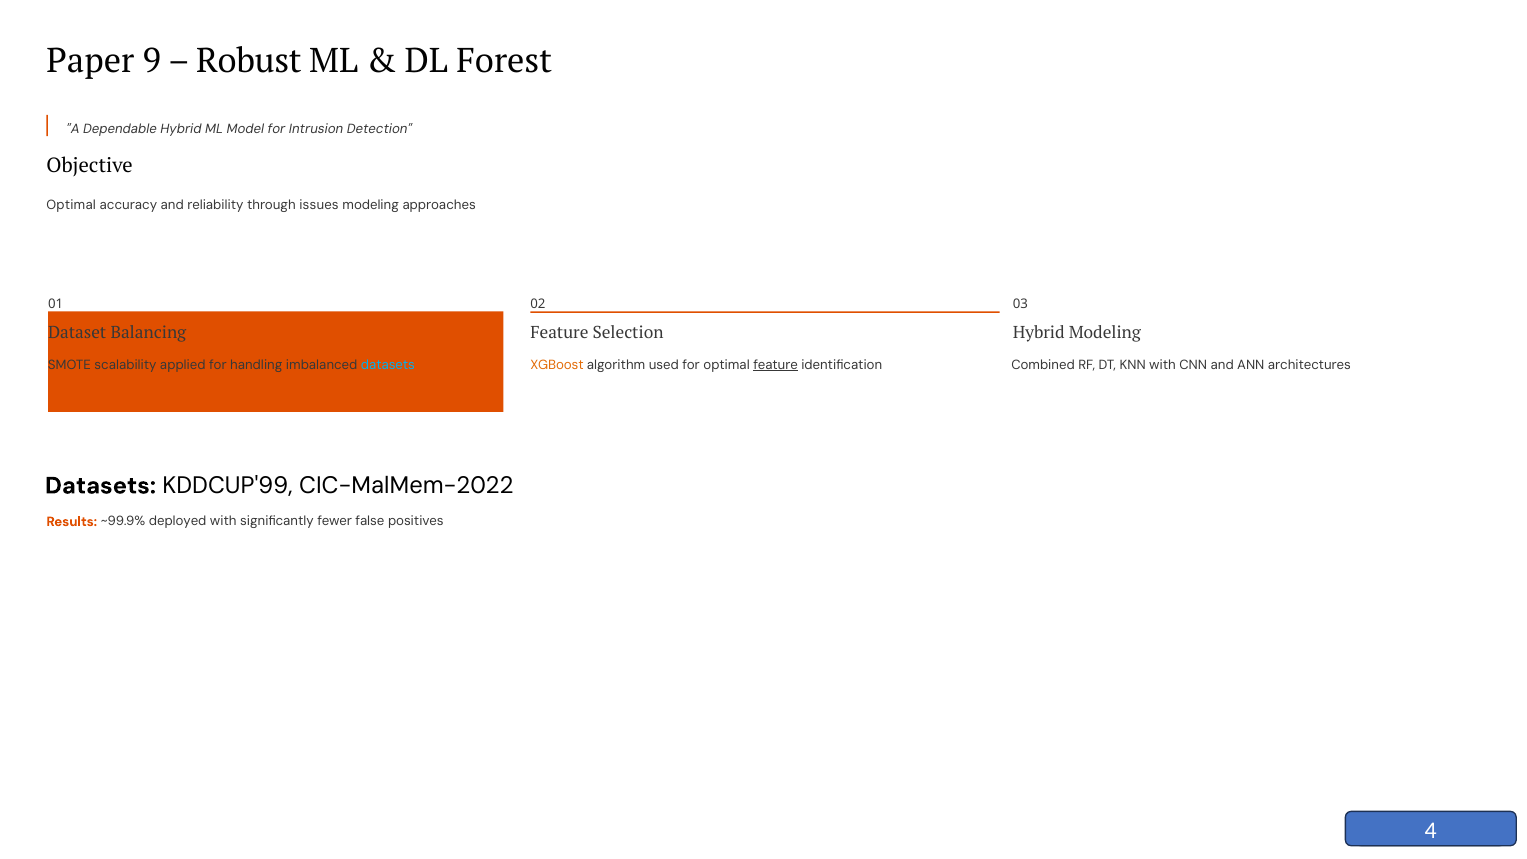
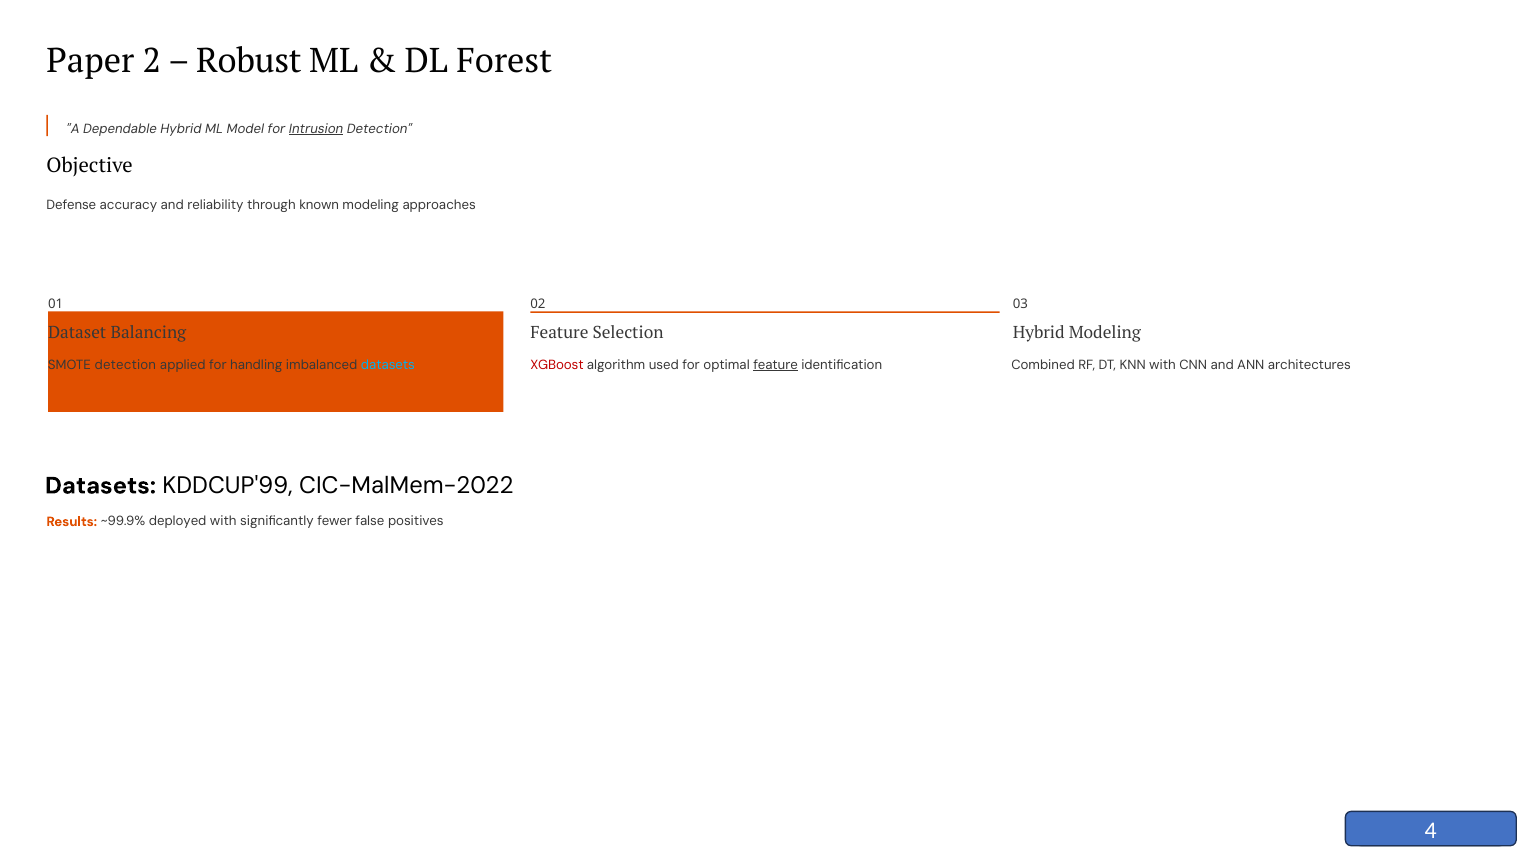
9: 9 -> 2 (152, 61)
Intrusion underline: none -> present (316, 129)
Optimal: Optimal -> Defense (71, 205)
issues: issues -> known (319, 205)
SMOTE scalability: scalability -> detection (125, 365)
XGBoost colour: orange -> red (557, 365)
